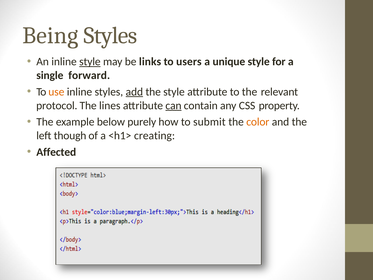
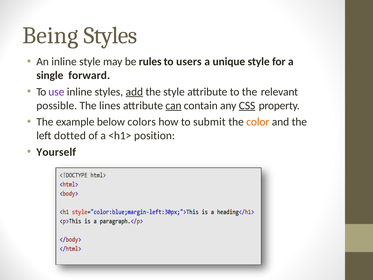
style underline: present -> none (90, 62)
links: links -> rules (150, 62)
use colour: orange -> purple (56, 92)
protocol: protocol -> possible (57, 105)
CSS underline: none -> present (247, 105)
purely: purely -> colors (142, 122)
though: though -> dotted (70, 135)
creating: creating -> position (155, 135)
Affected: Affected -> Yourself (56, 152)
